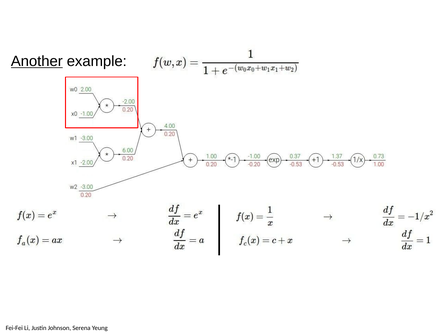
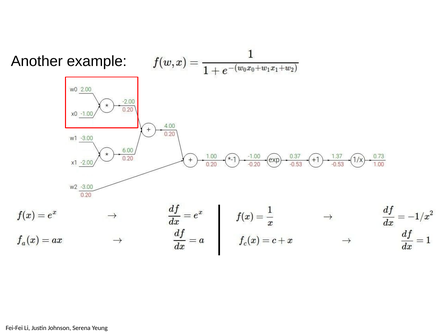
Another underline: present -> none (37, 61)
